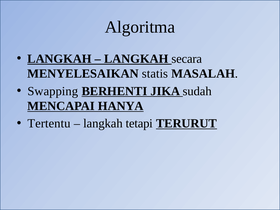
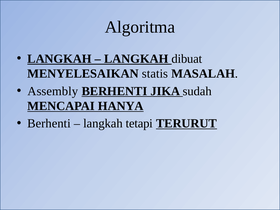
secara: secara -> dibuat (187, 59)
Swapping: Swapping -> Assembly (53, 91)
Tertentu: Tertentu -> Berhenti (49, 123)
